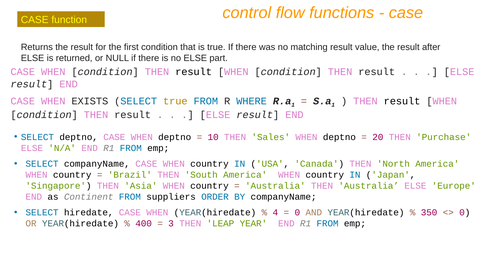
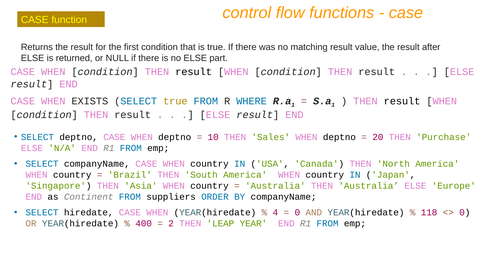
350: 350 -> 118 (429, 213)
3: 3 -> 2 (171, 224)
